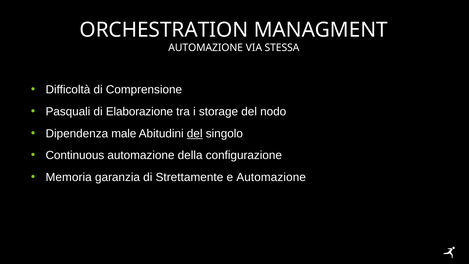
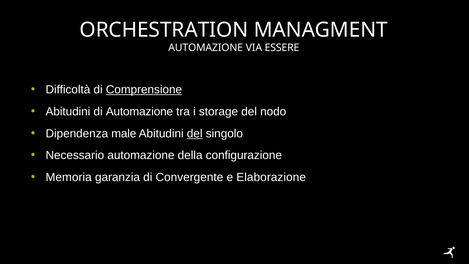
STESSA: STESSA -> ESSERE (282, 48)
Comprensione underline: none -> present (144, 90)
Pasquali: Pasquali -> Abitudini (68, 112)
di Elaborazione: Elaborazione -> Automazione (139, 112)
Continuous: Continuous -> Necessario (75, 155)
Strettamente: Strettamente -> Convergente (189, 177)
e Automazione: Automazione -> Elaborazione (271, 177)
